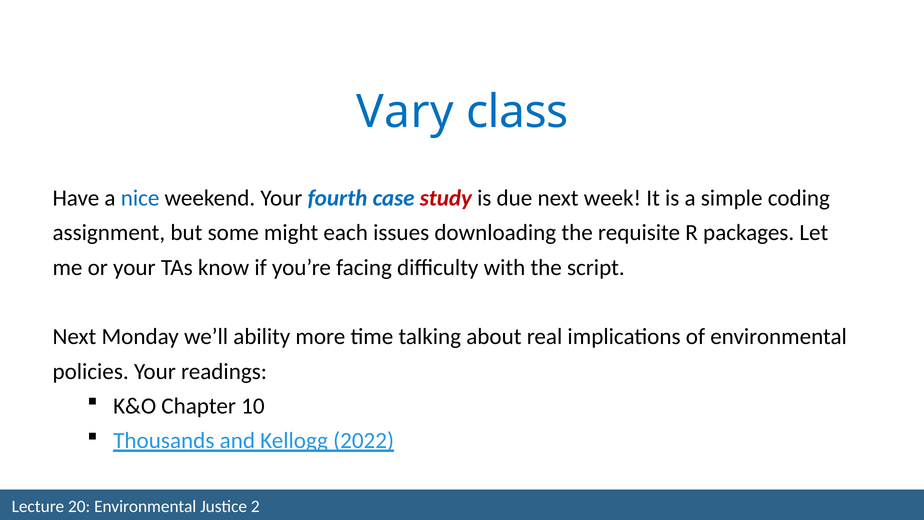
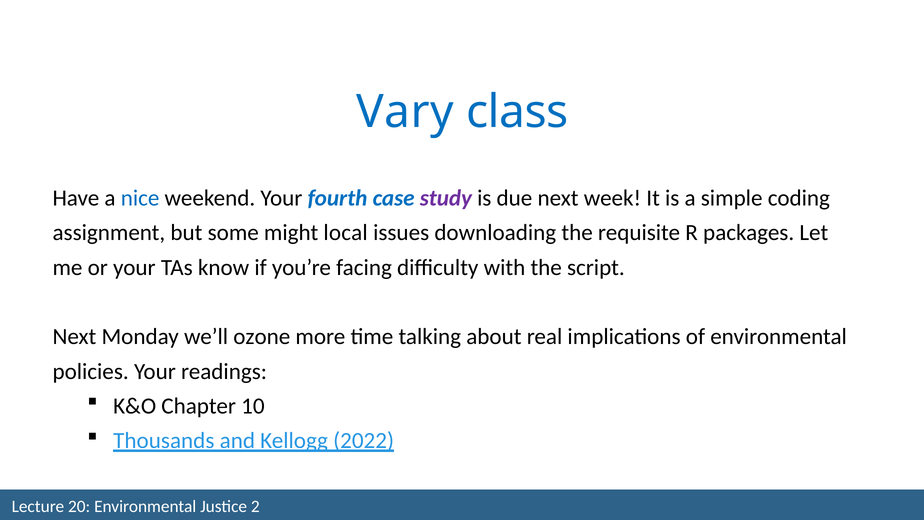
study colour: red -> purple (446, 198)
each: each -> local (346, 233)
ability: ability -> ozone (262, 337)
